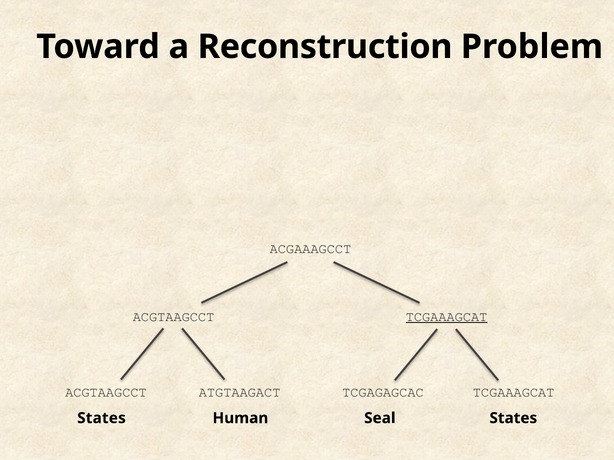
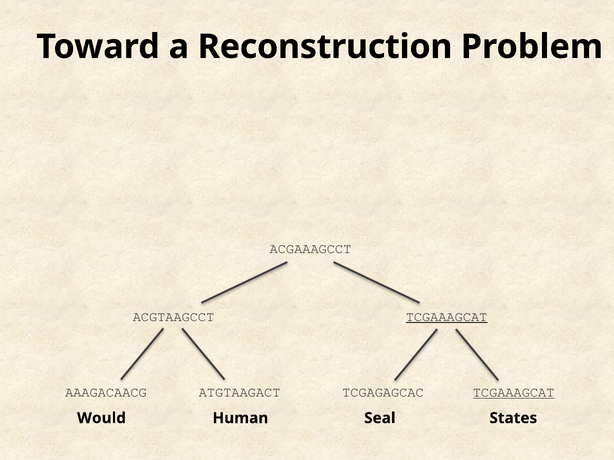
ACGTAAGCCT: ACGTAAGCCT -> AAAGACAACG (106, 393)
TCGAAAGCAT underline: none -> present (514, 393)
States: States -> Would (102, 419)
